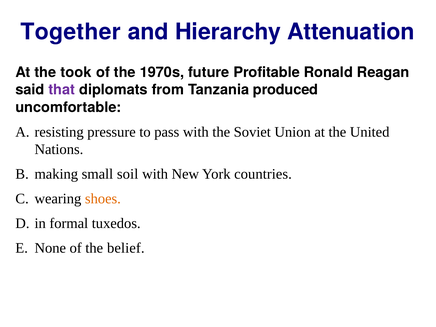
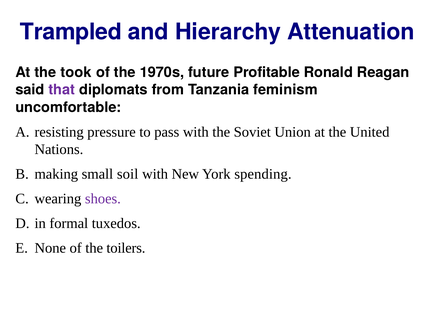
Together: Together -> Trampled (71, 32)
produced: produced -> feminism (285, 90)
countries: countries -> spending (263, 174)
shoes colour: orange -> purple (103, 199)
belief: belief -> toilers (126, 248)
